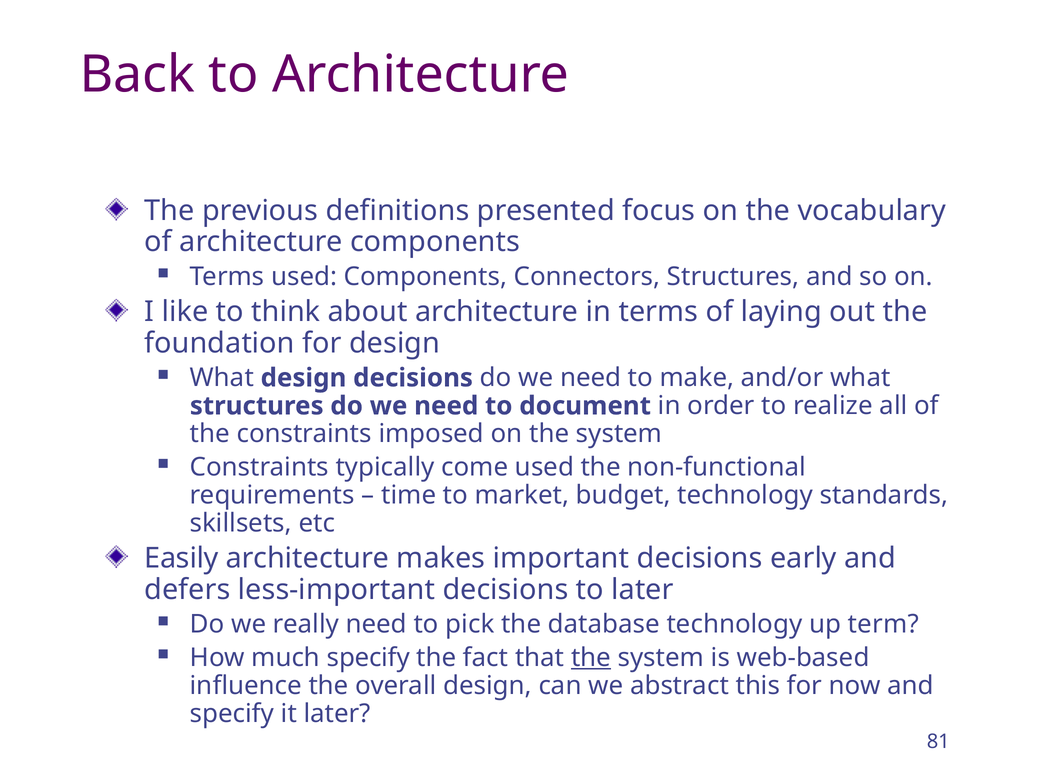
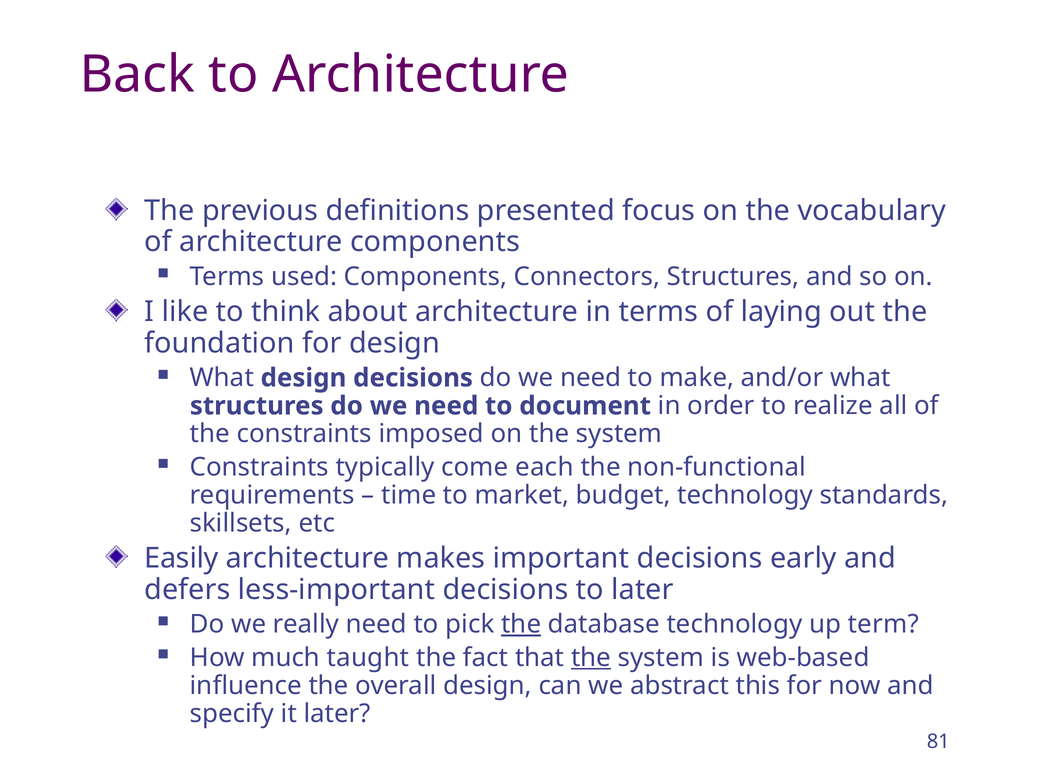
come used: used -> each (544, 467)
the underline: none -> present (521, 625)
much specify: specify -> taught (368, 658)
